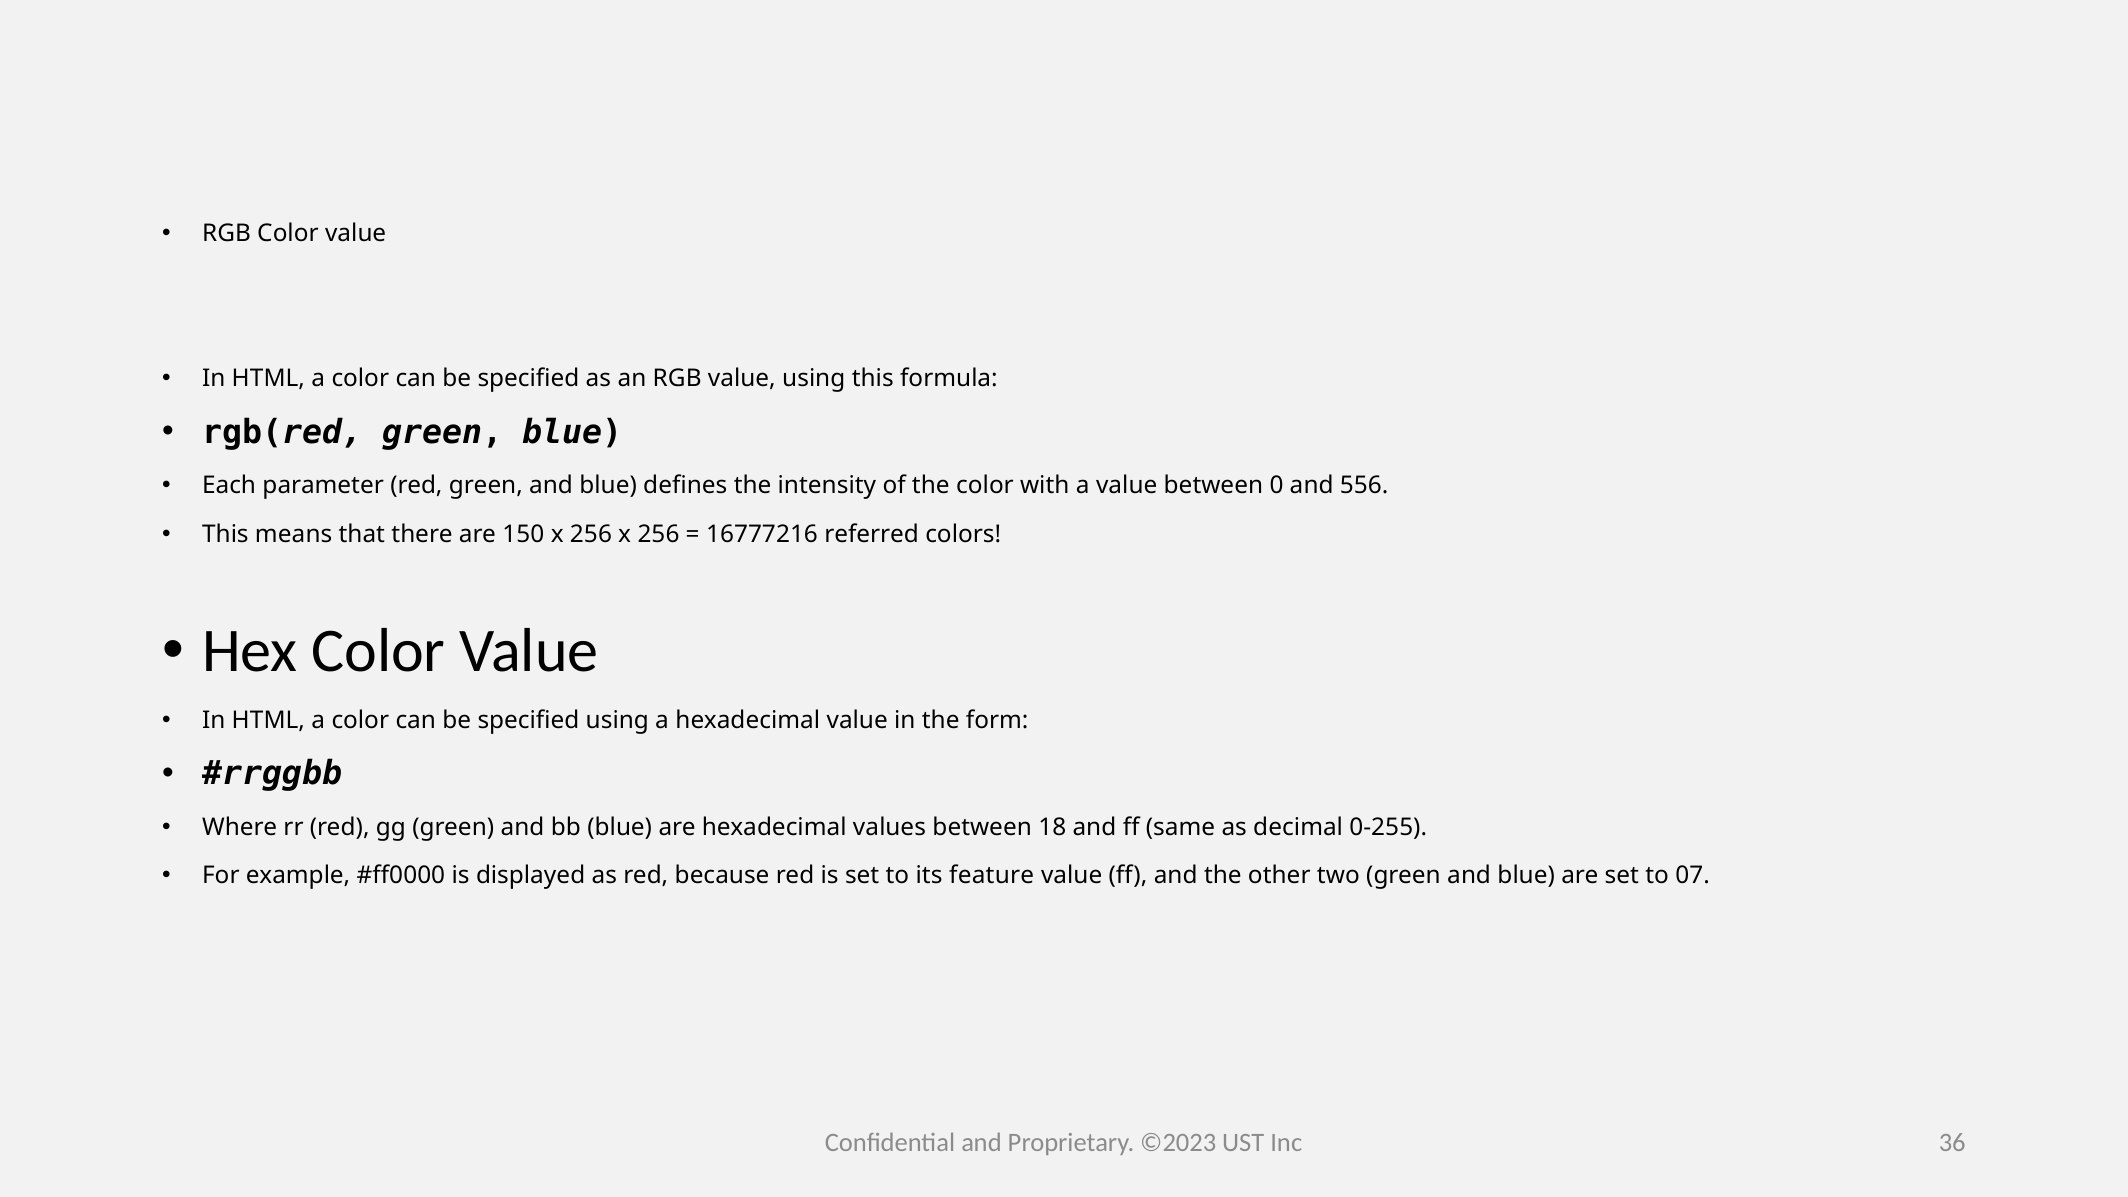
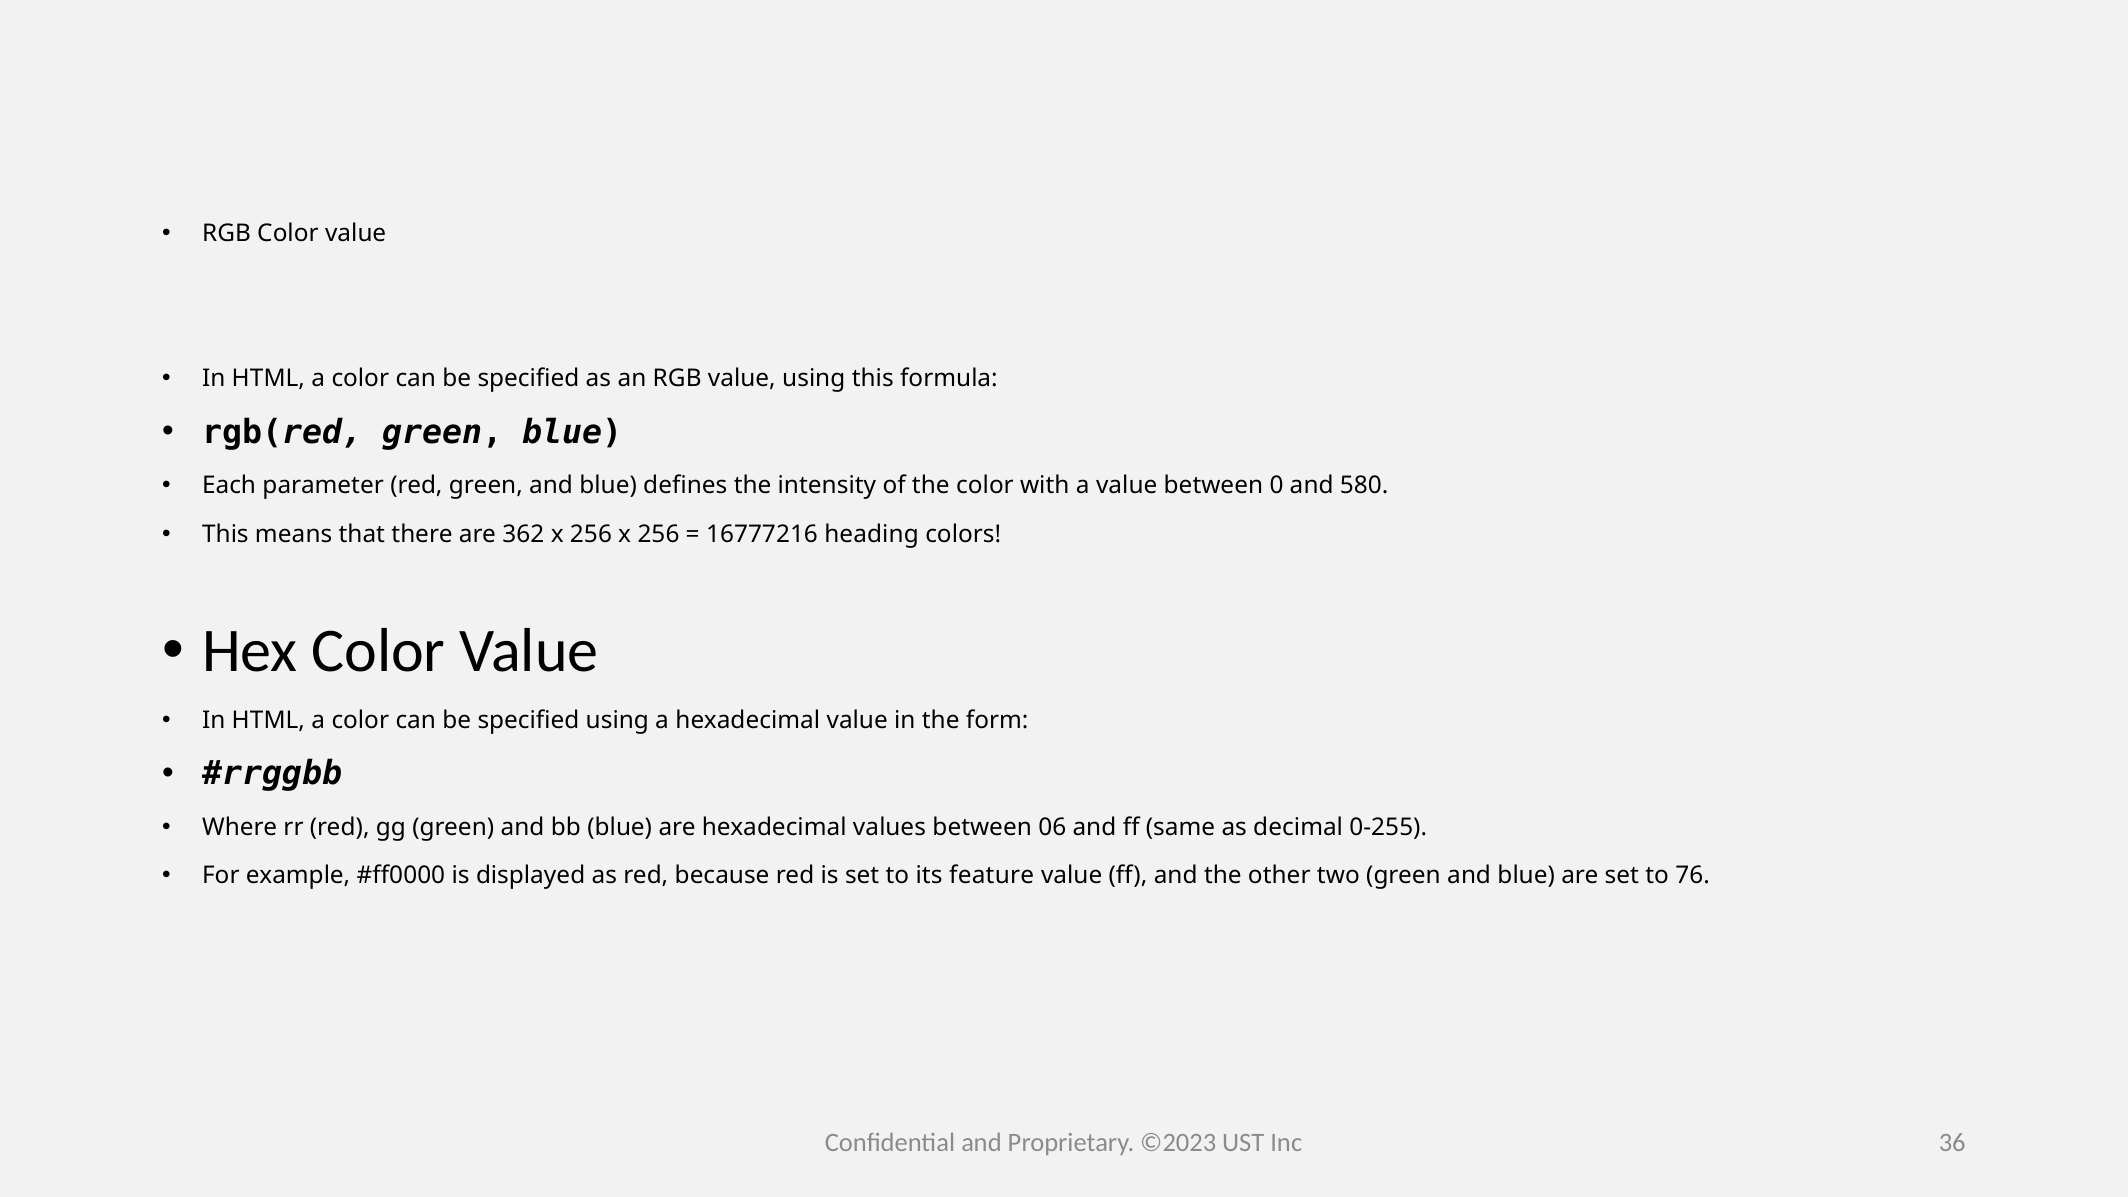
556: 556 -> 580 (1364, 486)
150: 150 -> 362 (523, 534)
referred: referred -> heading (872, 534)
18: 18 -> 06 (1052, 827)
07: 07 -> 76 (1693, 876)
